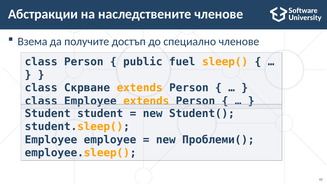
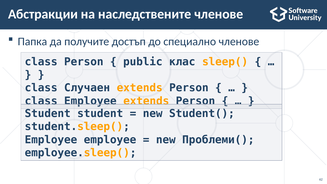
Взема: Взема -> Папка (32, 41)
fuel: fuel -> клас (182, 62)
Скрване: Скрване -> Случаен (87, 88)
